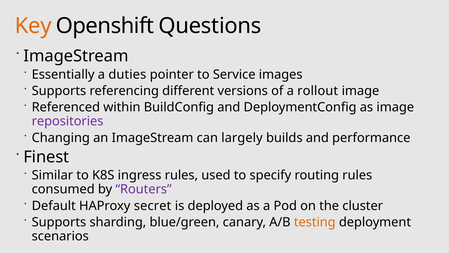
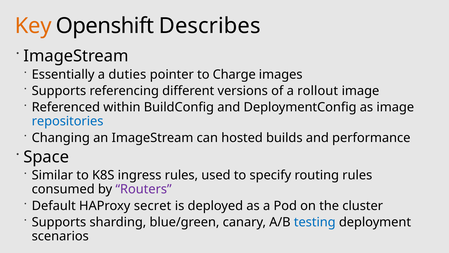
Questions: Questions -> Describes (210, 26)
Service: Service -> Charge (234, 74)
repositories colour: purple -> blue (68, 121)
largely: largely -> hosted (242, 137)
Finest: Finest -> Space (46, 157)
testing colour: orange -> blue (315, 222)
